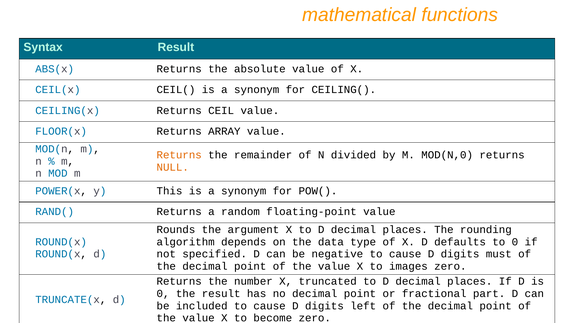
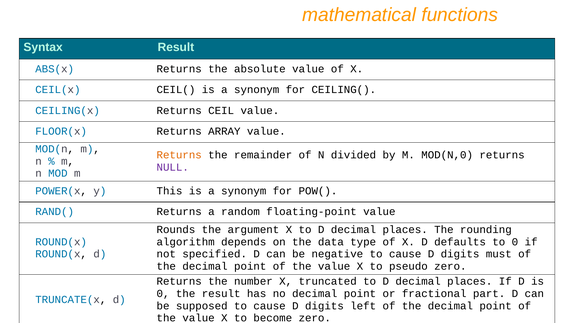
NULL colour: orange -> purple (173, 167)
images: images -> pseudo (408, 266)
included: included -> supposed (202, 306)
